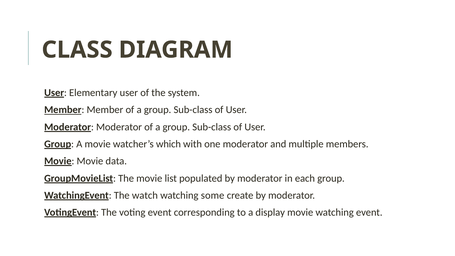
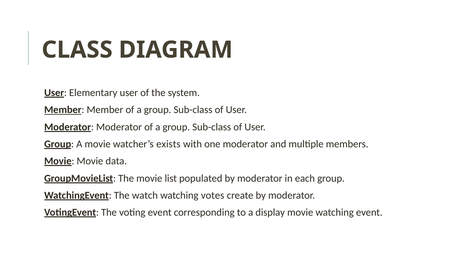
which: which -> exists (168, 144)
some: some -> votes (213, 195)
